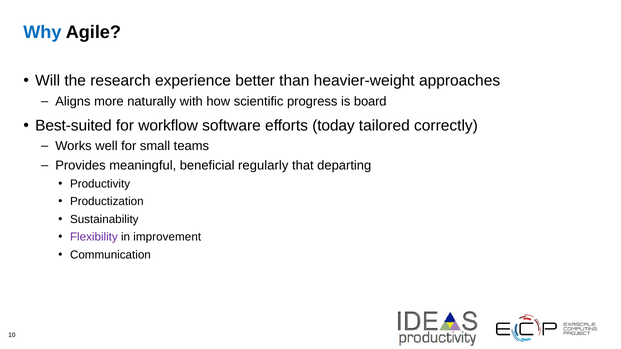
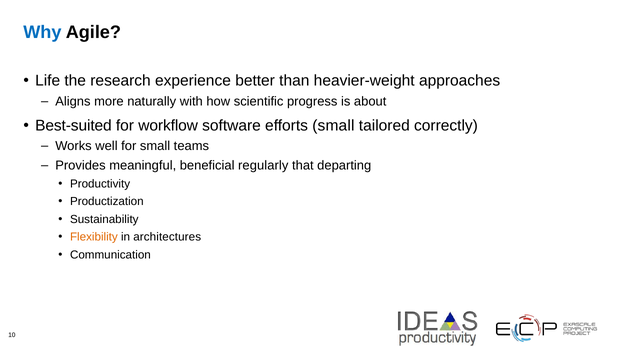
Will: Will -> Life (48, 81)
board: board -> about (370, 101)
efforts today: today -> small (333, 126)
Flexibility colour: purple -> orange (94, 237)
improvement: improvement -> architectures (167, 237)
